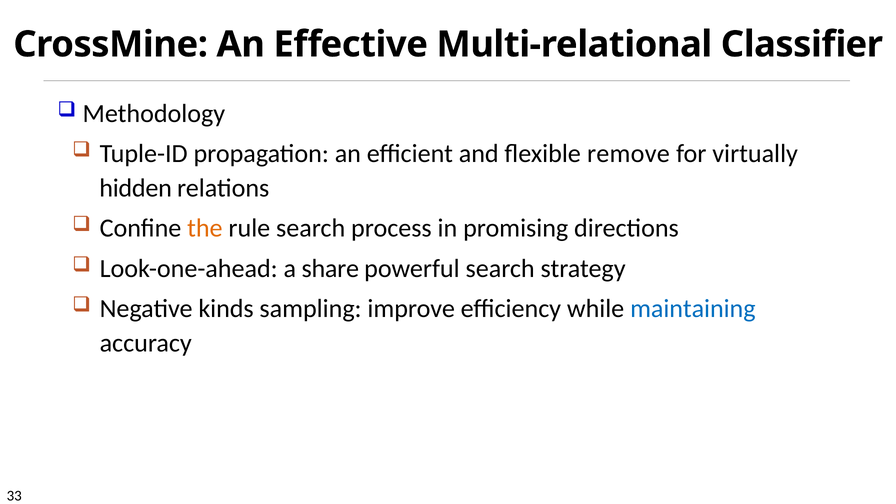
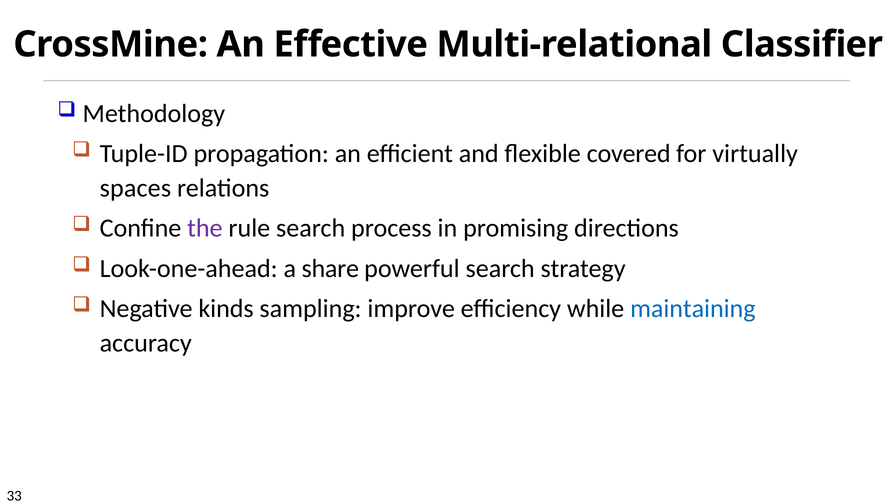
remove: remove -> covered (629, 154)
hidden: hidden -> spaces (135, 188)
the colour: orange -> purple (205, 228)
